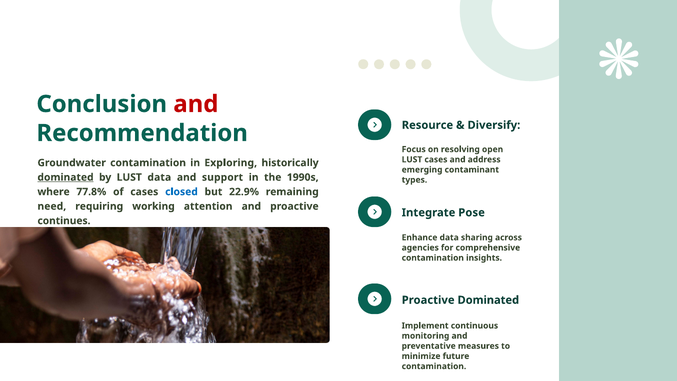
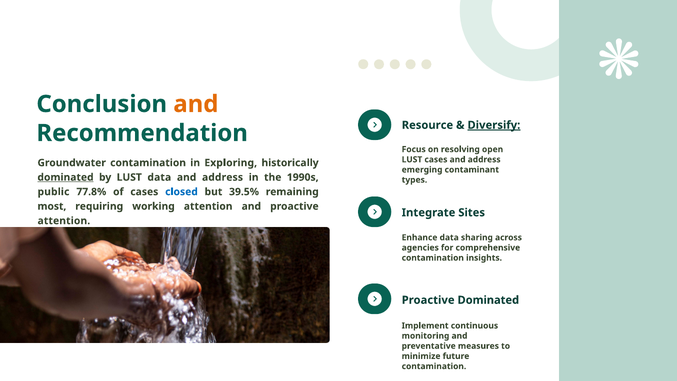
and colour: red -> orange (196, 104)
Diversify underline: none -> present (494, 125)
support: support -> address (222, 177)
where: where -> public (53, 192)
22.9%: 22.9% -> 39.5% (244, 192)
need: need -> most (52, 206)
Pose: Pose -> Sites (472, 212)
continues: continues -> attention (64, 221)
